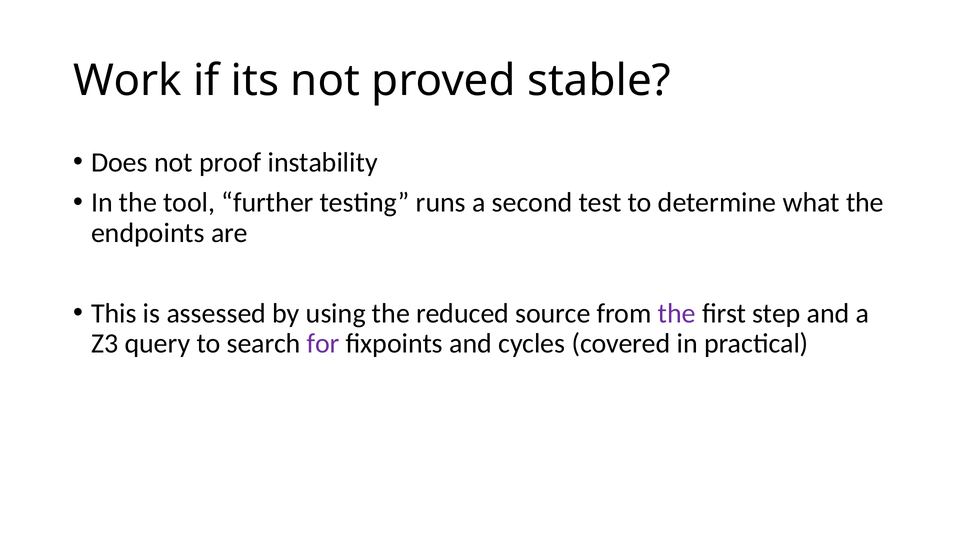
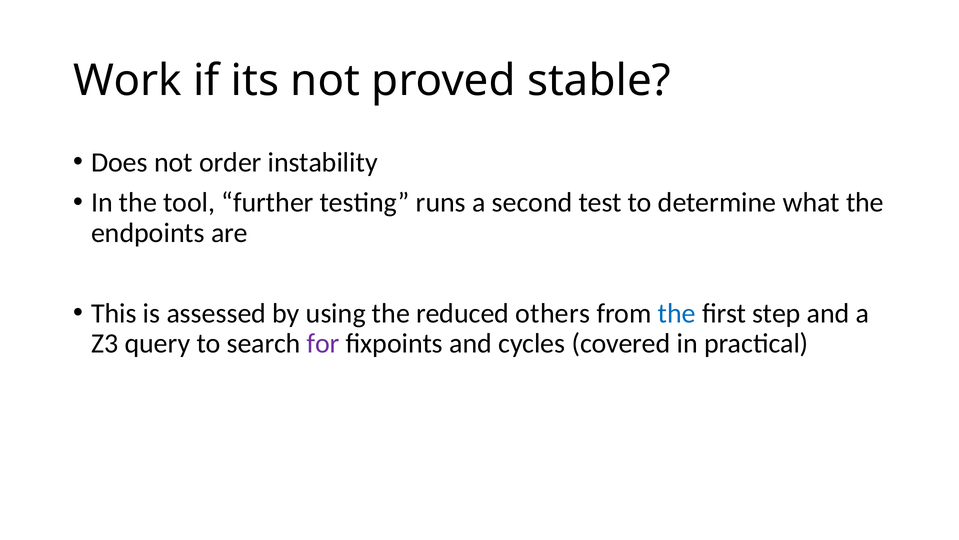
proof: proof -> order (230, 162)
source: source -> others (553, 313)
the colour: purple -> blue (677, 313)
